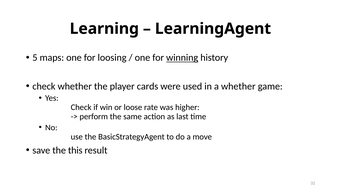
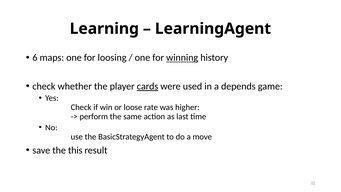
5: 5 -> 6 (35, 58)
cards underline: none -> present (148, 86)
a whether: whether -> depends (238, 86)
